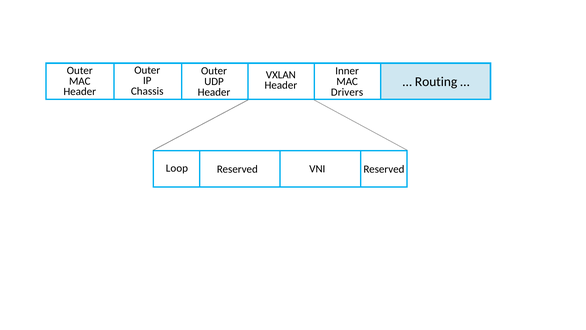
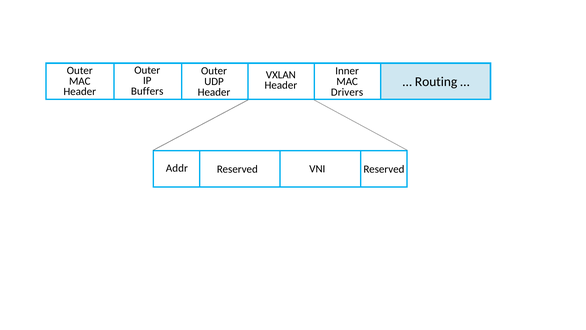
Chassis: Chassis -> Buffers (147, 91)
Loop: Loop -> Addr (177, 168)
